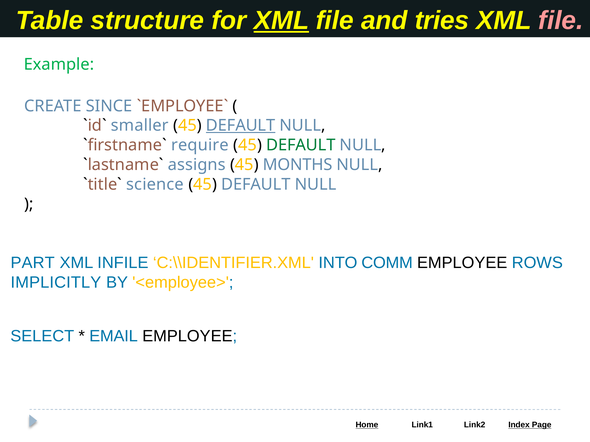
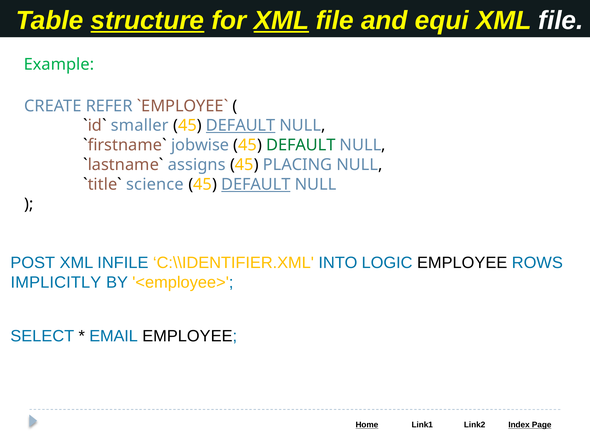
structure underline: none -> present (147, 20)
tries: tries -> equi (442, 20)
file colour: pink -> white (561, 20)
SINCE: SINCE -> REFER (109, 106)
require: require -> jobwise (200, 145)
MONTHS: MONTHS -> PLACING (298, 165)
DEFAULT underline: none -> present (256, 185)
PART: PART -> POST (33, 263)
COMM: COMM -> LOGIC (387, 263)
